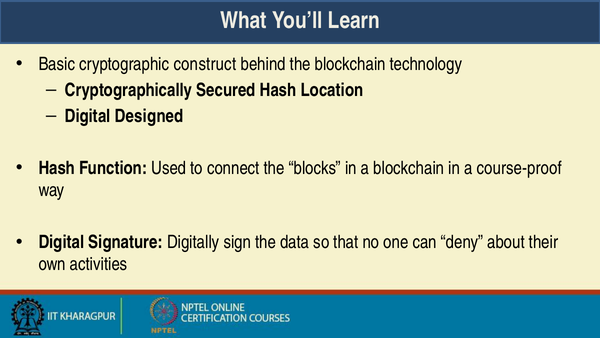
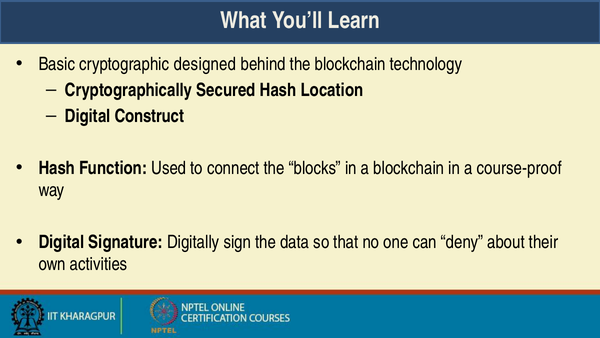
construct: construct -> designed (205, 64)
Designed: Designed -> Construct (149, 116)
